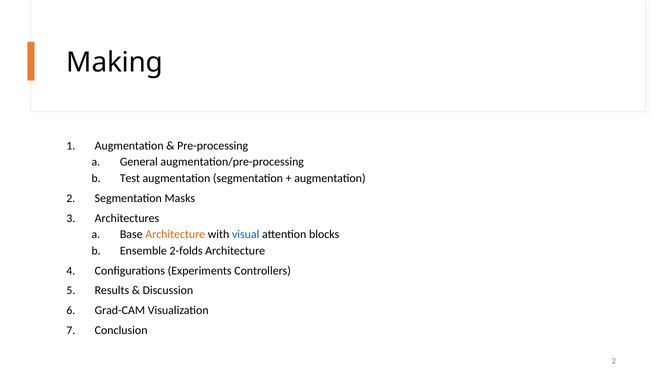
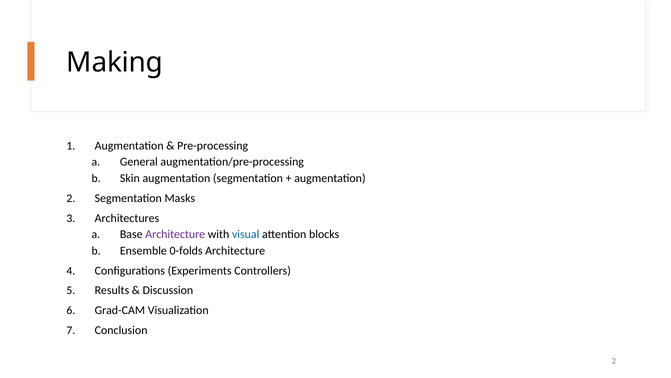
Test: Test -> Skin (130, 178)
Architecture colour: orange -> purple (175, 234)
2-folds: 2-folds -> 0-folds (186, 250)
